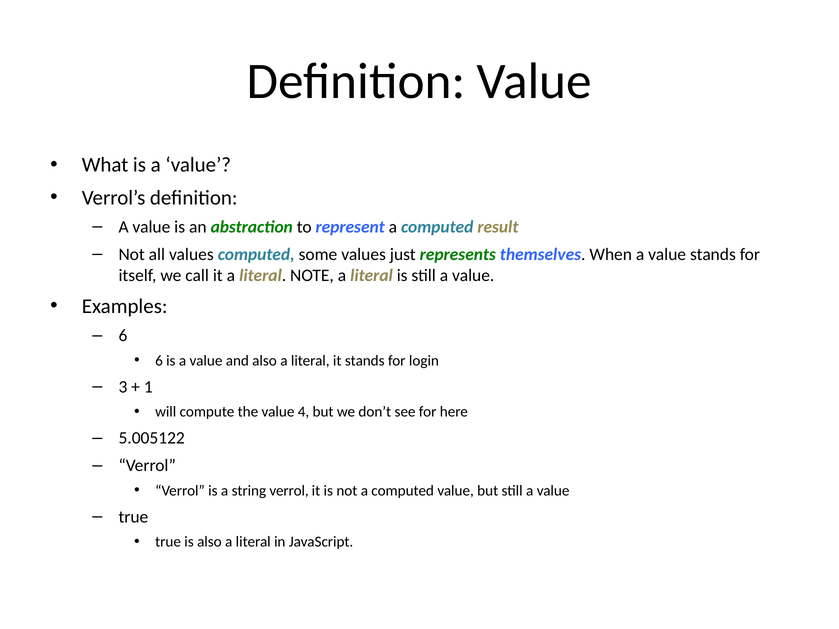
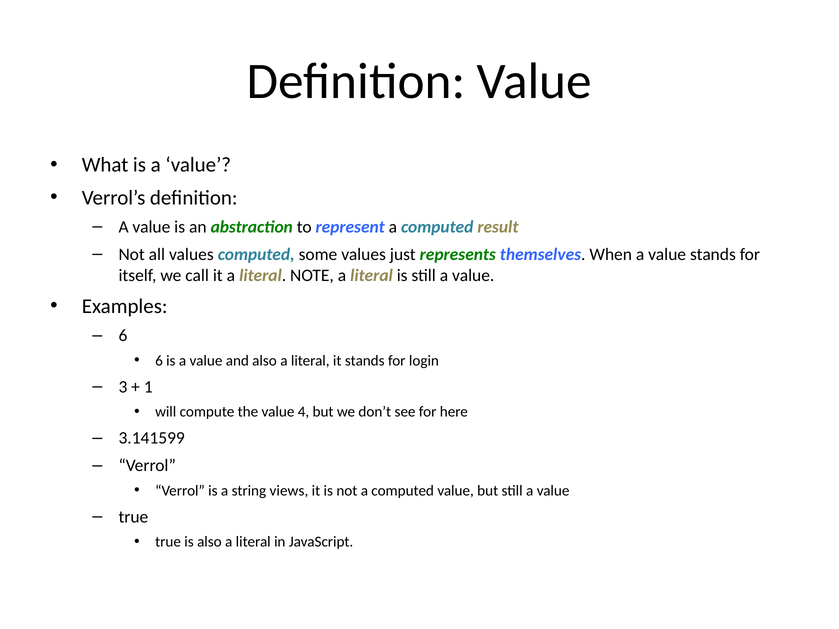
5.005122: 5.005122 -> 3.141599 (152, 438)
string verrol: verrol -> views (289, 491)
